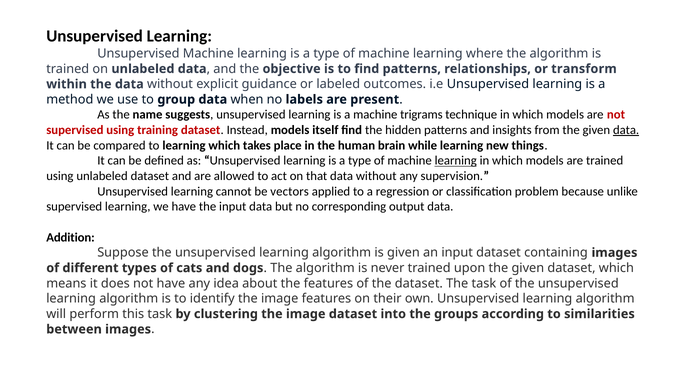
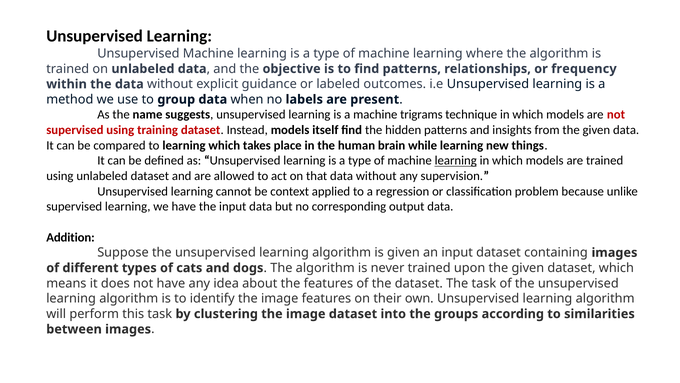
transform: transform -> frequency (584, 69)
data underline: present -> none (626, 130)
vectors: vectors -> context (290, 191)
